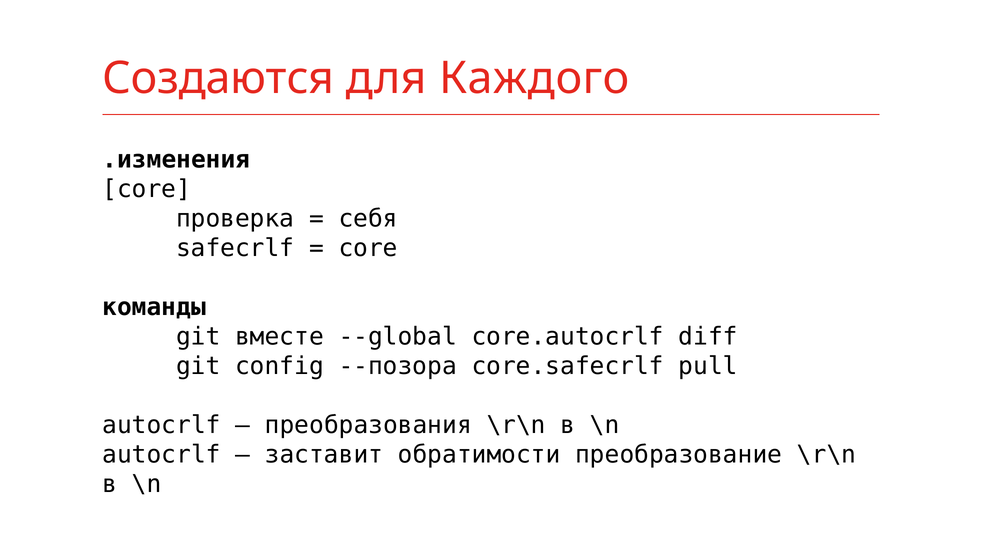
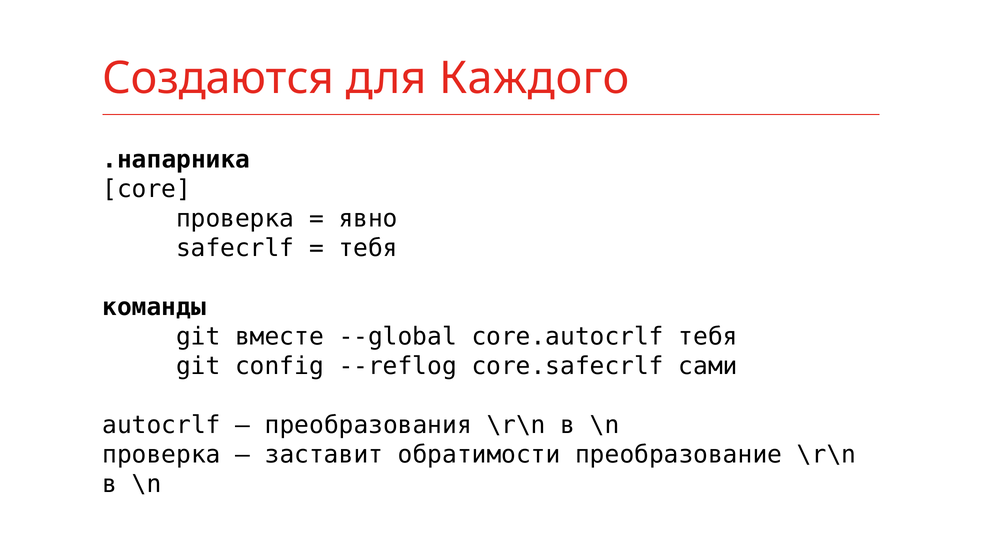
.изменения: .изменения -> .напарника (176, 159)
себя: себя -> явно (368, 218)
core: core -> тебя (368, 248)
core.autocrlf diff: diff -> тебя (708, 336)
--позора: --позора -> --reflog (398, 366)
pull: pull -> сами (708, 366)
autocrlf: autocrlf -> проверка (161, 454)
